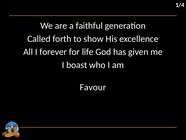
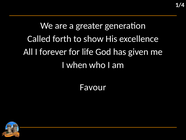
faithful: faithful -> greater (89, 26)
boast: boast -> when (77, 65)
